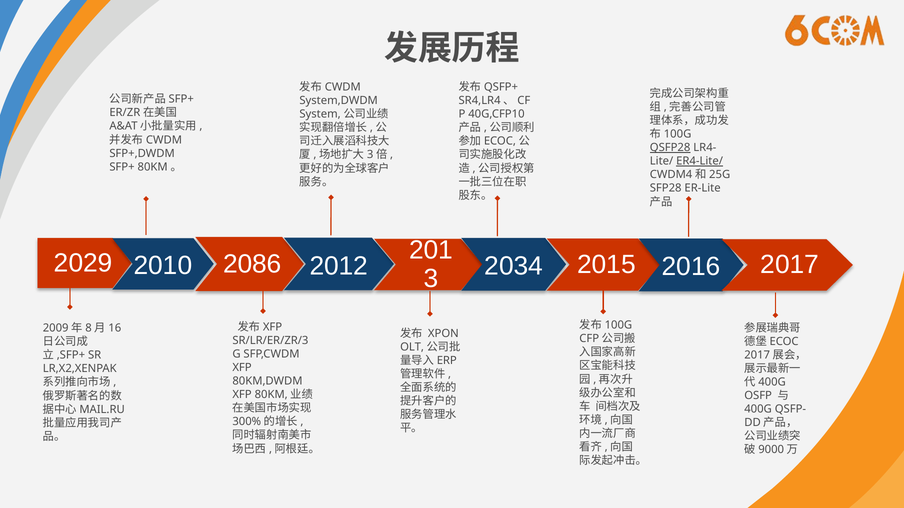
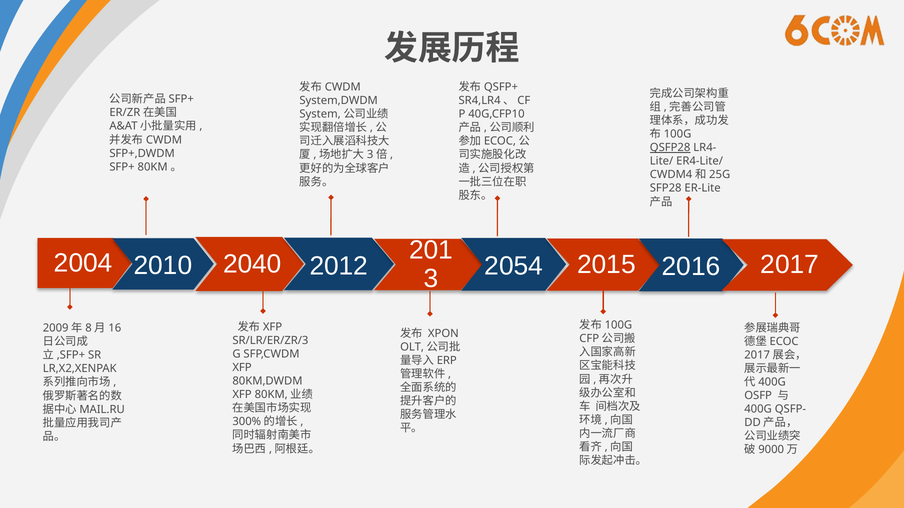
ER4-Lite/ underline: present -> none (700, 161)
2029: 2029 -> 2004 (83, 263)
2086: 2086 -> 2040 (252, 264)
2034: 2034 -> 2054 (514, 266)
